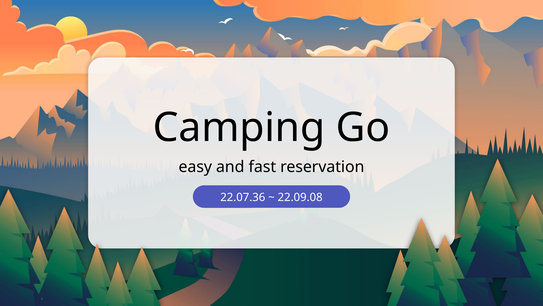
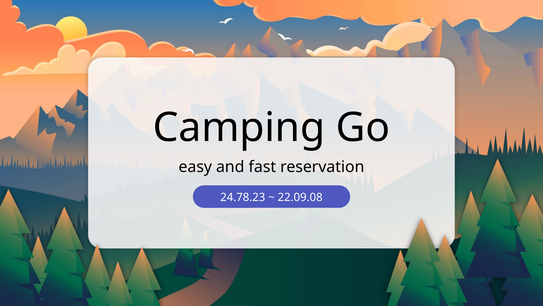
22.07.36: 22.07.36 -> 24.78.23 (243, 197)
